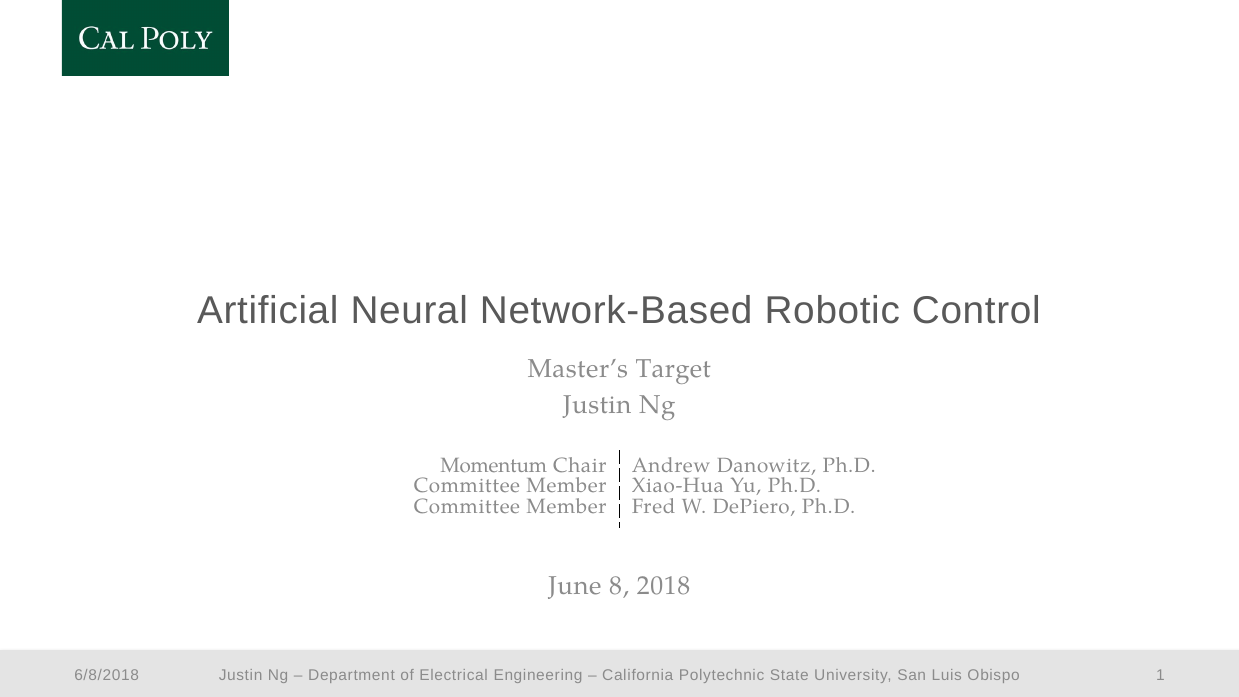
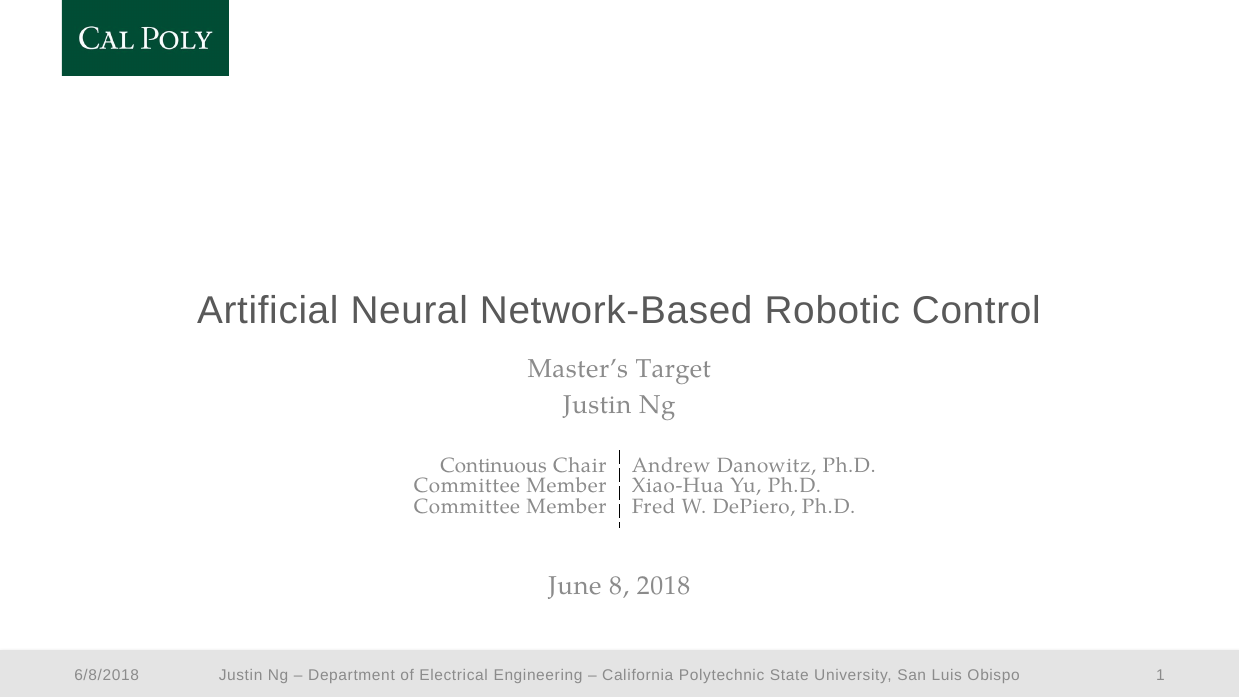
Momentum: Momentum -> Continuous (494, 465)
